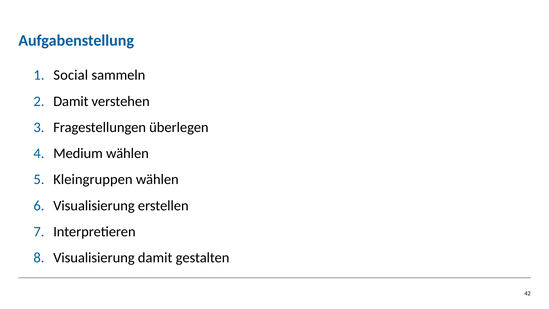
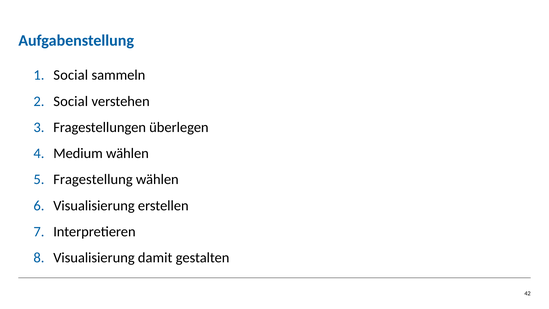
Damit: Damit -> Social (71, 101)
Kleingruppen: Kleingruppen -> Fragestellung (93, 179)
